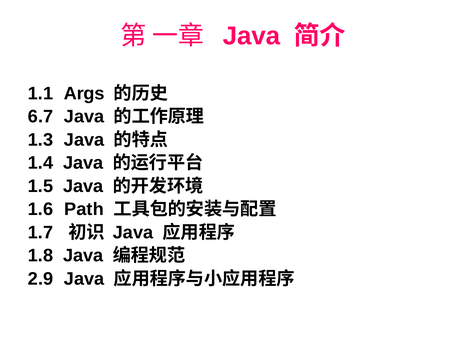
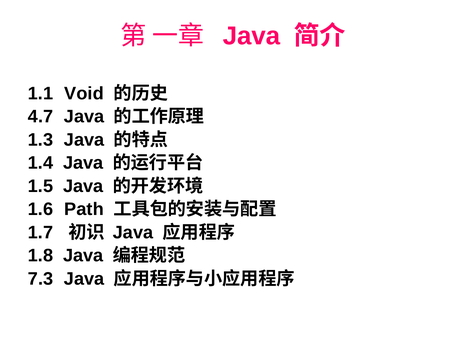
Args: Args -> Void (84, 94)
6.7: 6.7 -> 4.7 (41, 117)
2.9: 2.9 -> 7.3 (41, 279)
